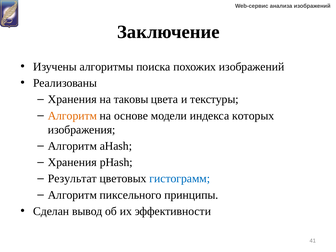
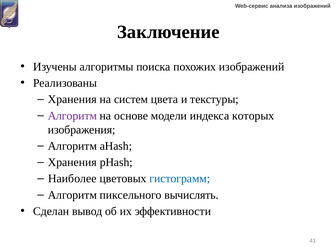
таковы: таковы -> систем (131, 99)
Алгоритм colour: orange -> purple (72, 116)
Результат: Результат -> Наиболее (72, 179)
принципы: принципы -> вычислять (191, 195)
